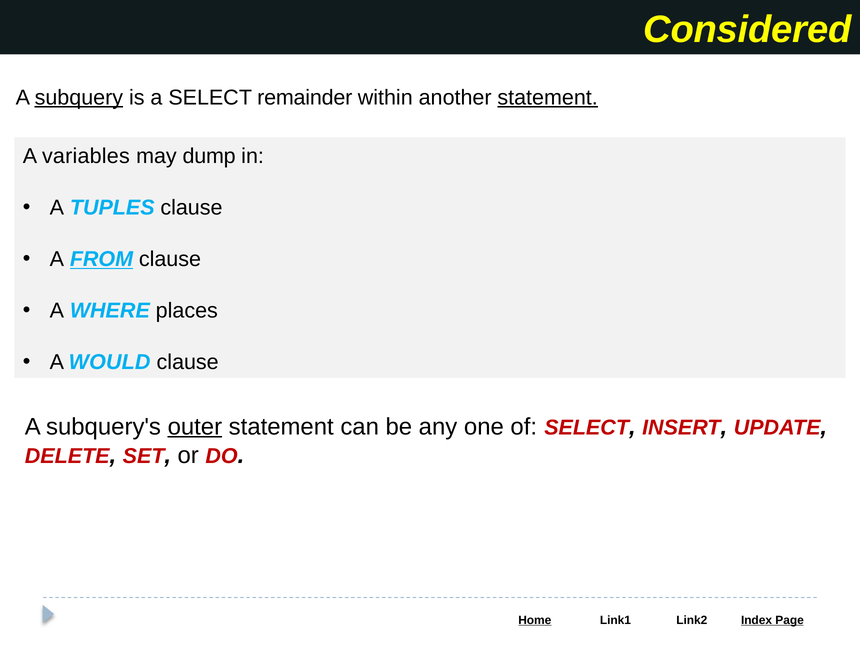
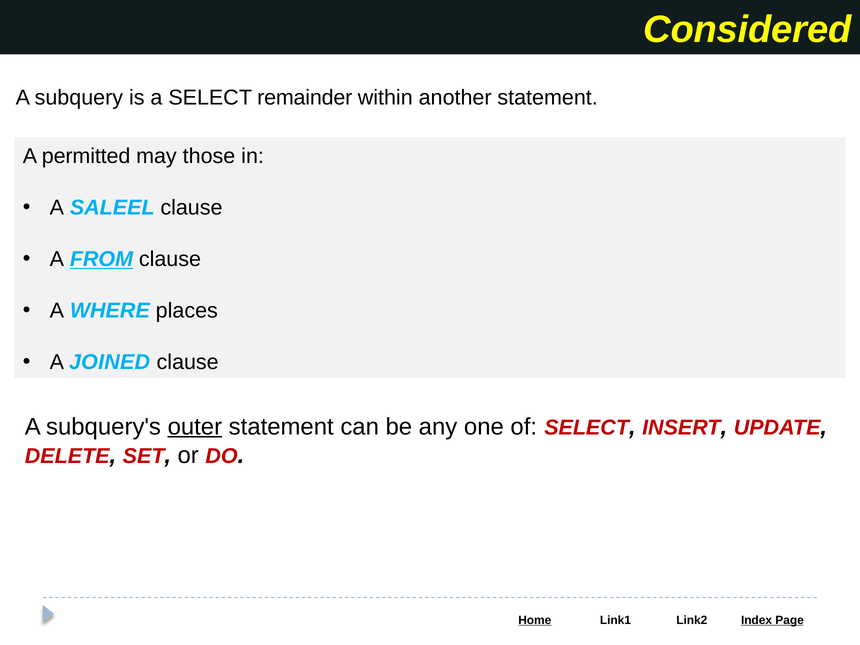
subquery underline: present -> none (79, 97)
statement underline: present -> none (548, 97)
variables: variables -> permitted (86, 156)
dump: dump -> those (209, 156)
TUPLES: TUPLES -> SALEEL (112, 208)
WOULD: WOULD -> JOINED (110, 362)
